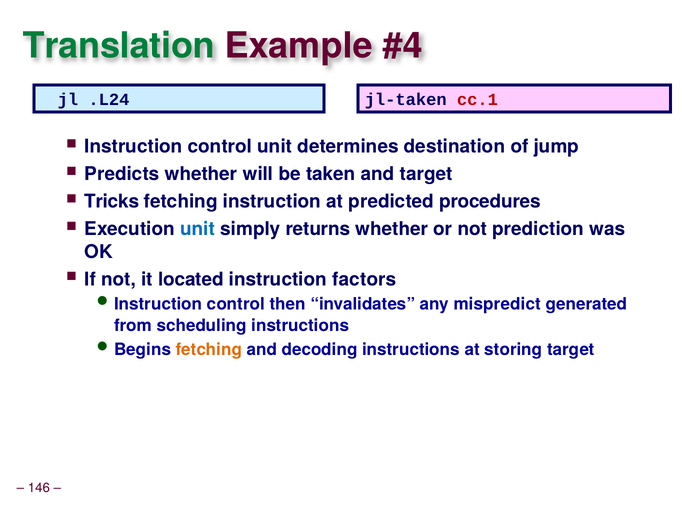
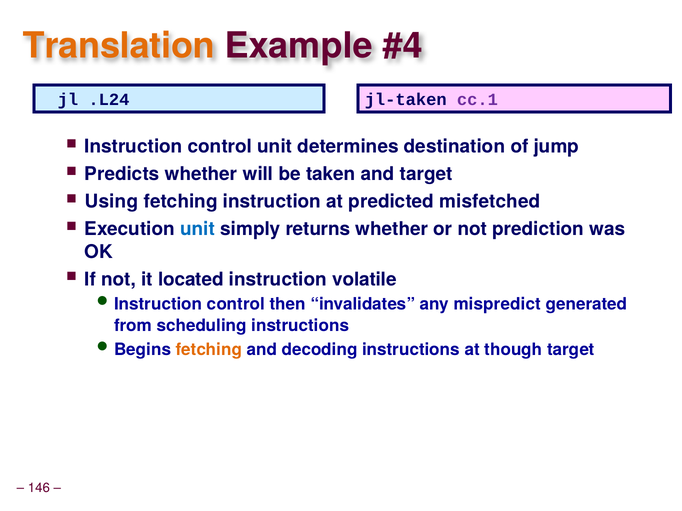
Translation colour: green -> orange (119, 46)
cc.1 colour: red -> purple (477, 100)
Tricks: Tricks -> Using (111, 202)
procedures: procedures -> misfetched (490, 202)
factors: factors -> volatile (364, 279)
storing: storing -> though (513, 350)
